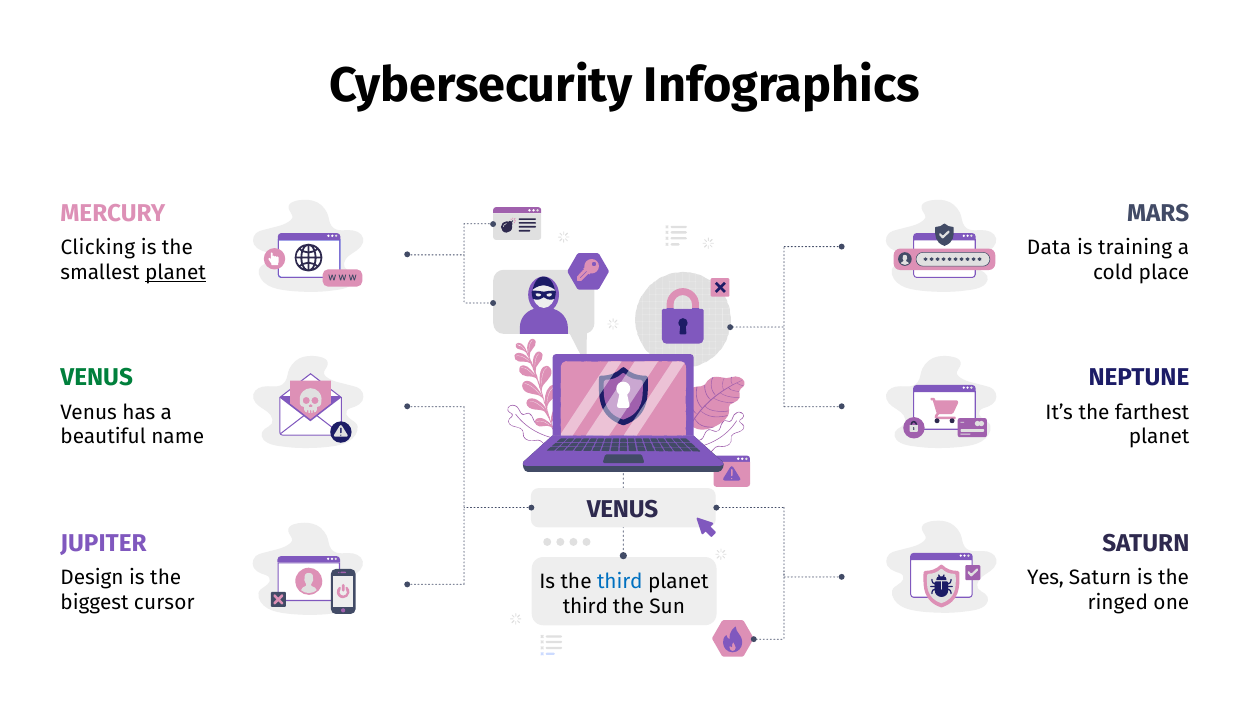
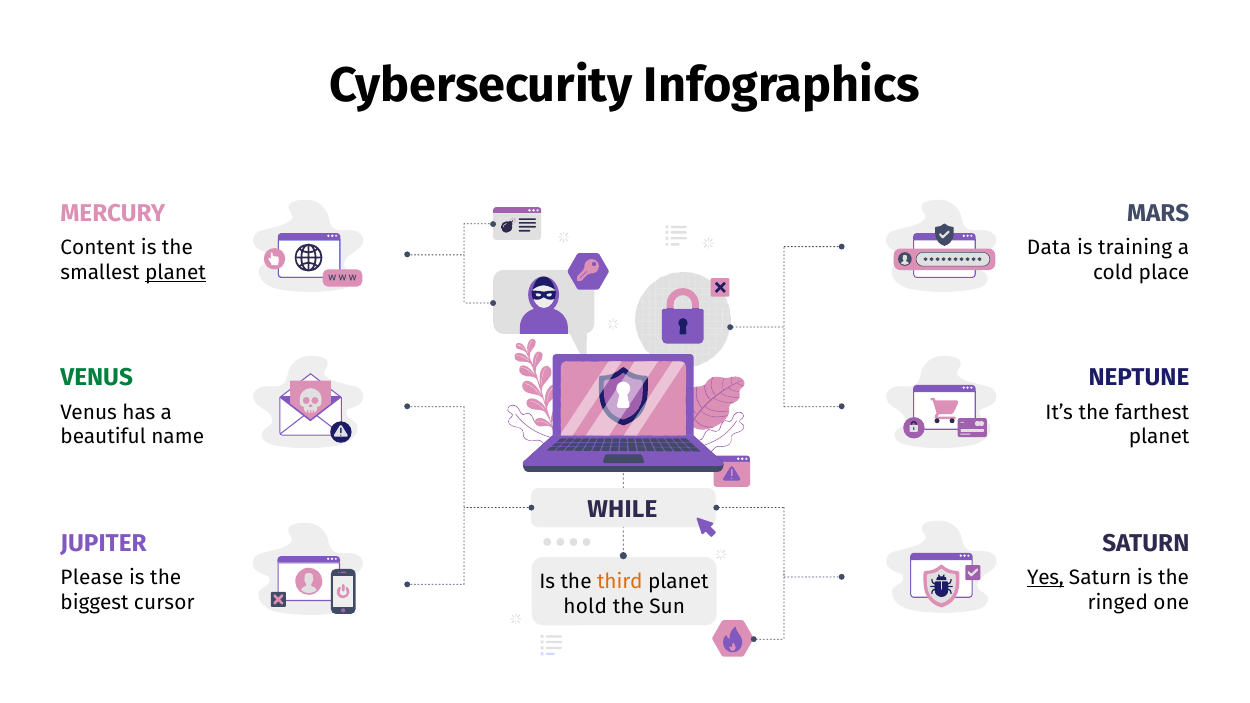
Clicking: Clicking -> Content (98, 248)
VENUS: VENUS -> WHILE (622, 509)
Design: Design -> Please (92, 578)
Yes underline: none -> present (1046, 578)
third colour: blue -> orange (620, 582)
third: third -> hold (585, 607)
